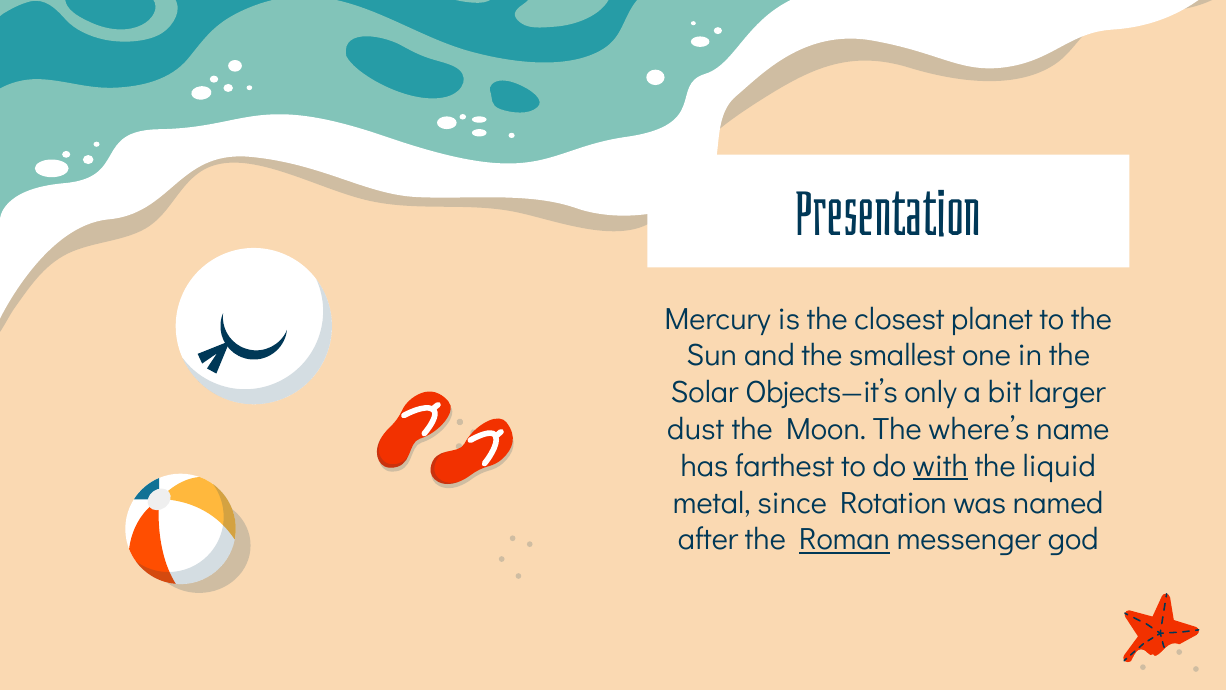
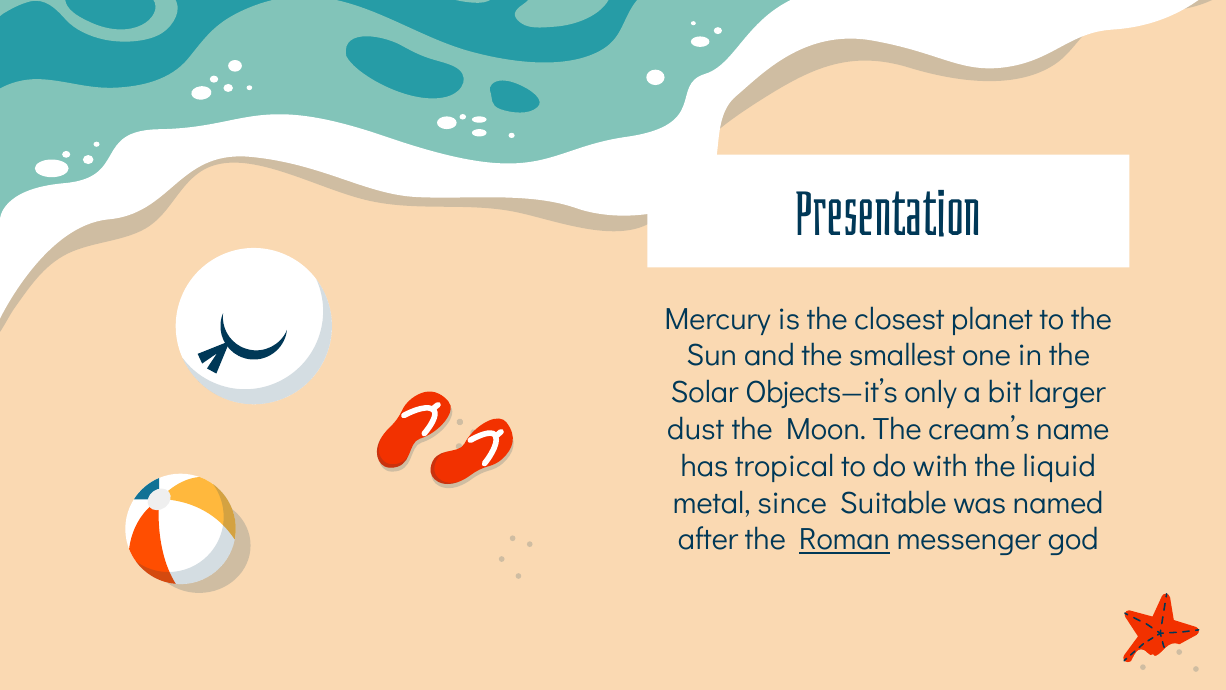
where’s: where’s -> cream’s (979, 429)
farthest: farthest -> tropical (785, 466)
with underline: present -> none (940, 466)
Rotation: Rotation -> Suitable (893, 503)
